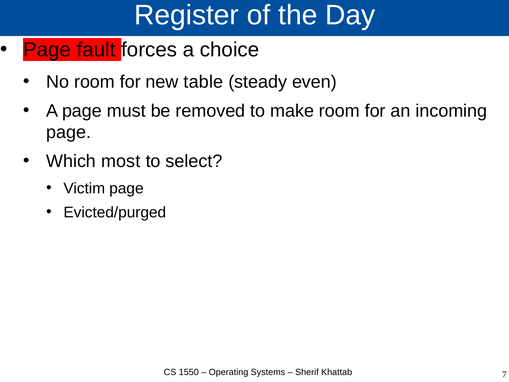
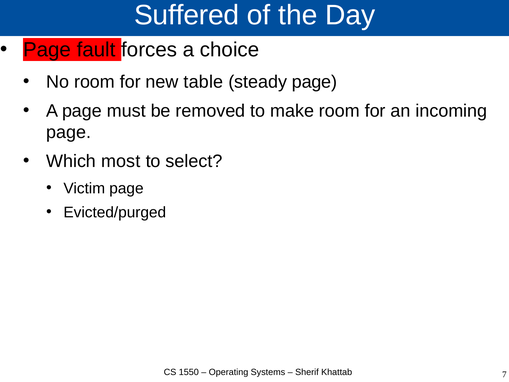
Register: Register -> Suffered (187, 15)
steady even: even -> page (314, 82)
